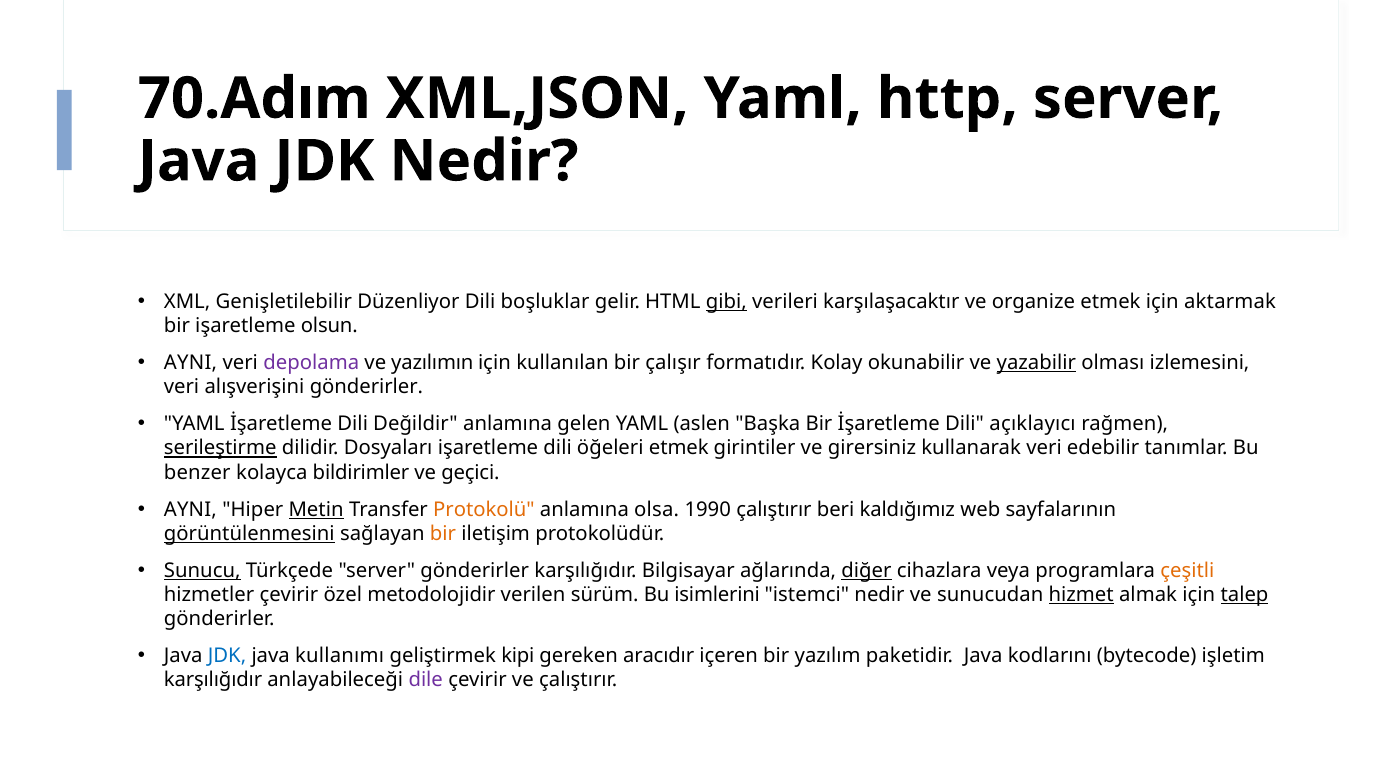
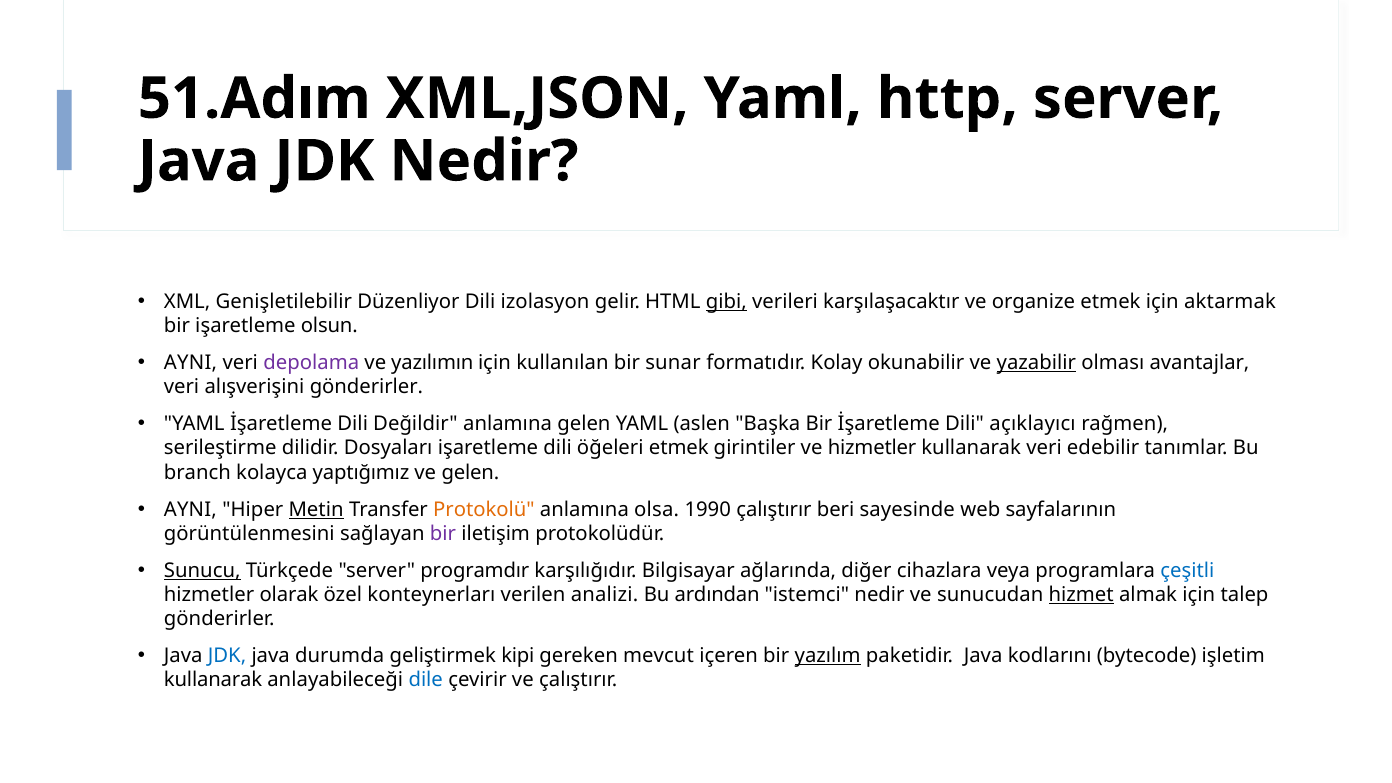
70.Adım: 70.Adım -> 51.Adım (254, 99)
boşluklar: boşluklar -> izolasyon (545, 301)
çalışır: çalışır -> sunar (673, 363)
izlemesini: izlemesini -> avantajlar (1200, 363)
serileştirme underline: present -> none (220, 448)
ve girersiniz: girersiniz -> hizmetler (872, 448)
benzer: benzer -> branch (197, 472)
bildirimler: bildirimler -> yaptığımız (361, 472)
ve geçici: geçici -> gelen (470, 472)
kaldığımız: kaldığımız -> sayesinde (907, 509)
görüntülenmesini underline: present -> none (249, 534)
bir colour: orange -> purple (443, 534)
server gönderirler: gönderirler -> programdır (475, 571)
diğer underline: present -> none (866, 571)
çeşitli colour: orange -> blue (1187, 571)
hizmetler çevirir: çevirir -> olarak (289, 595)
metodolojidir: metodolojidir -> konteynerları (431, 595)
sürüm: sürüm -> analizi (605, 595)
isimlerini: isimlerini -> ardından (717, 595)
talep underline: present -> none (1244, 595)
kullanımı: kullanımı -> durumda (340, 656)
aracıdır: aracıdır -> mevcut (658, 656)
yazılım underline: none -> present (828, 656)
karşılığıdır: karşılığıdır -> kullanarak (213, 680)
dile colour: purple -> blue (426, 680)
